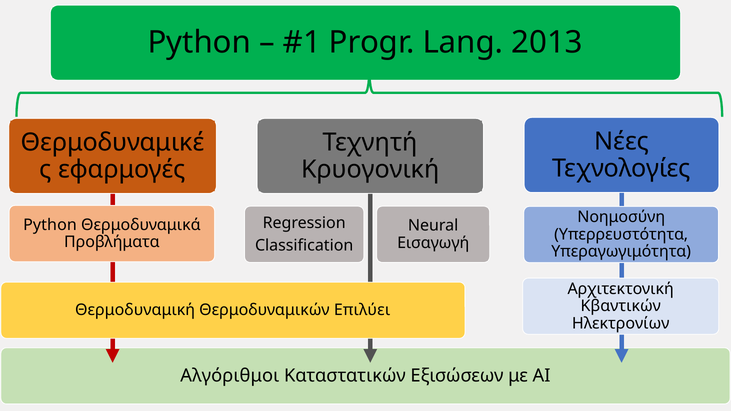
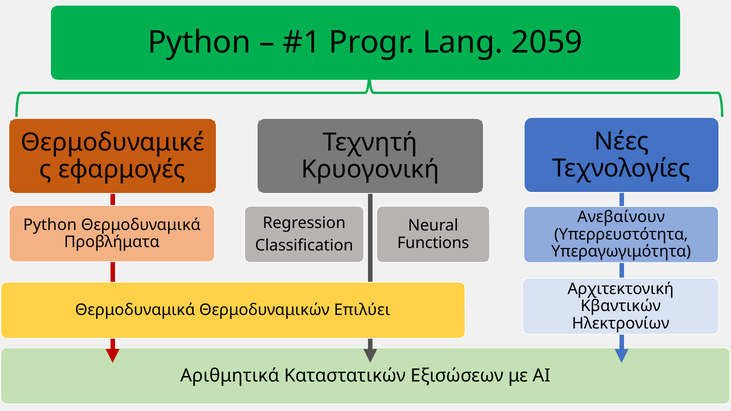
2013: 2013 -> 2059 (547, 43)
Νοημοσύνη: Νοημοσύνη -> Ανεβαίνουν (621, 217)
Εισαγωγή: Εισαγωγή -> Functions (433, 243)
Θερμοδυναμική: Θερμοδυναμική -> Θερμοδυναμικά (135, 310)
Αλγόριθμοι: Αλγόριθμοι -> Αριθμητικά (230, 376)
